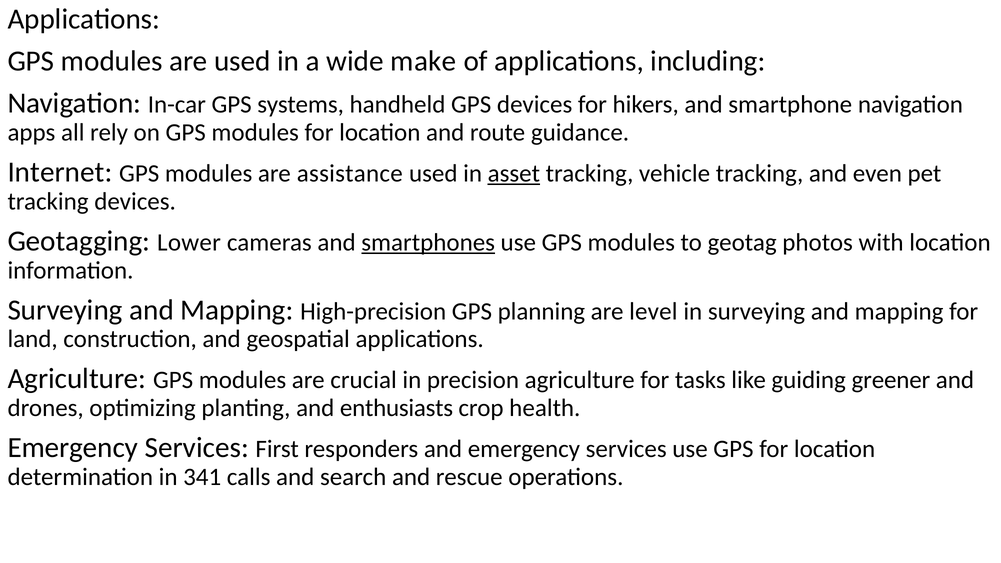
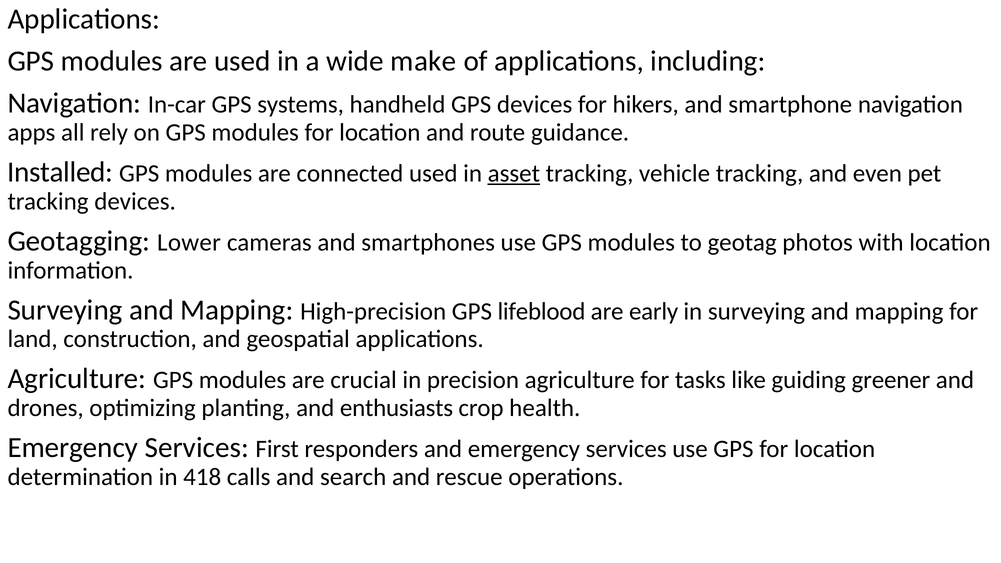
Internet: Internet -> Installed (60, 172)
assistance: assistance -> connected (350, 173)
smartphones underline: present -> none (428, 242)
planning: planning -> lifeblood (541, 311)
level: level -> early (654, 311)
341: 341 -> 418 (202, 477)
